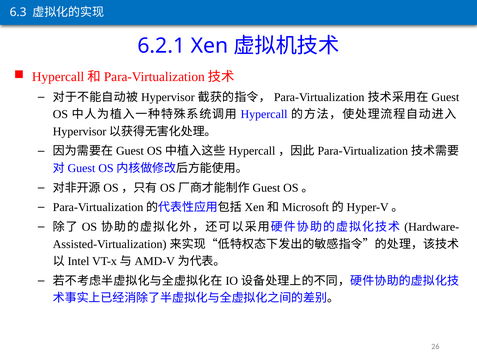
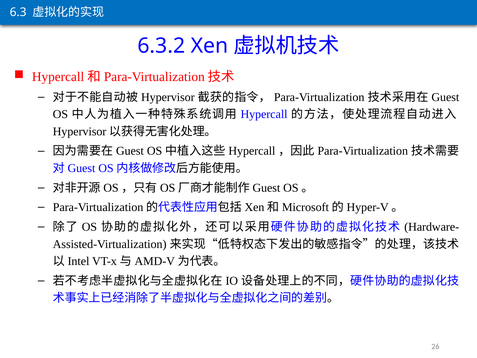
6.2.1: 6.2.1 -> 6.3.2 (161, 46)
